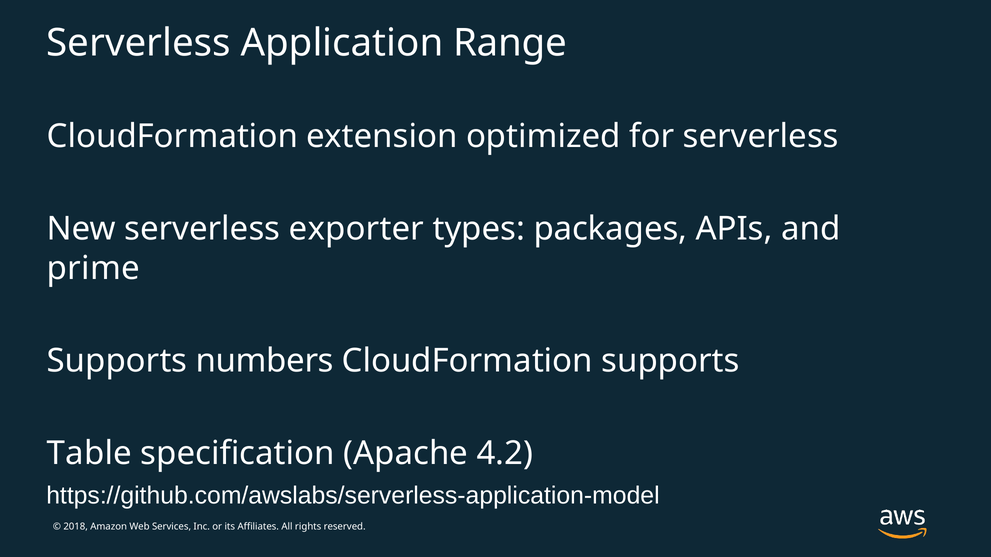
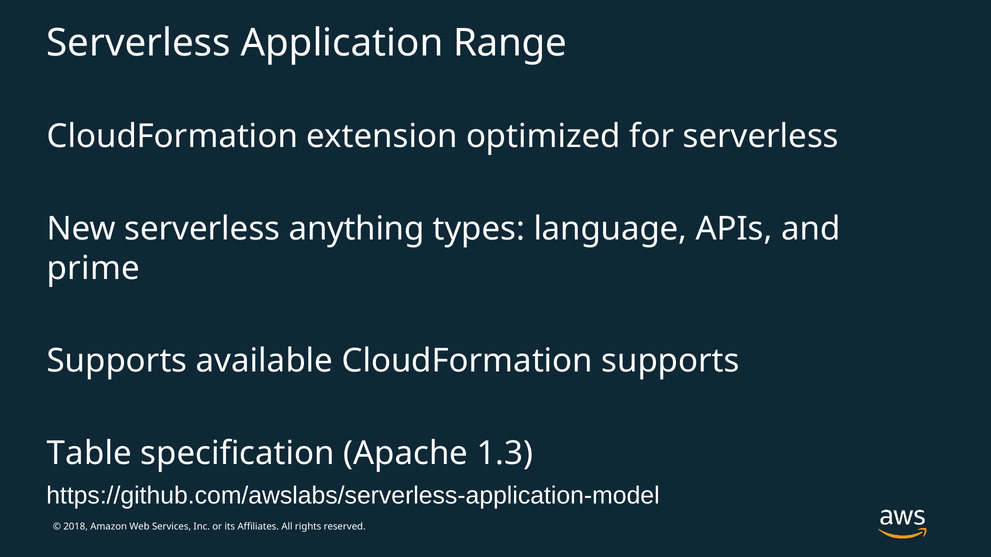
exporter: exporter -> anything (357, 229)
packages: packages -> language (610, 229)
numbers: numbers -> available (265, 361)
4.2: 4.2 -> 1.3 (505, 454)
